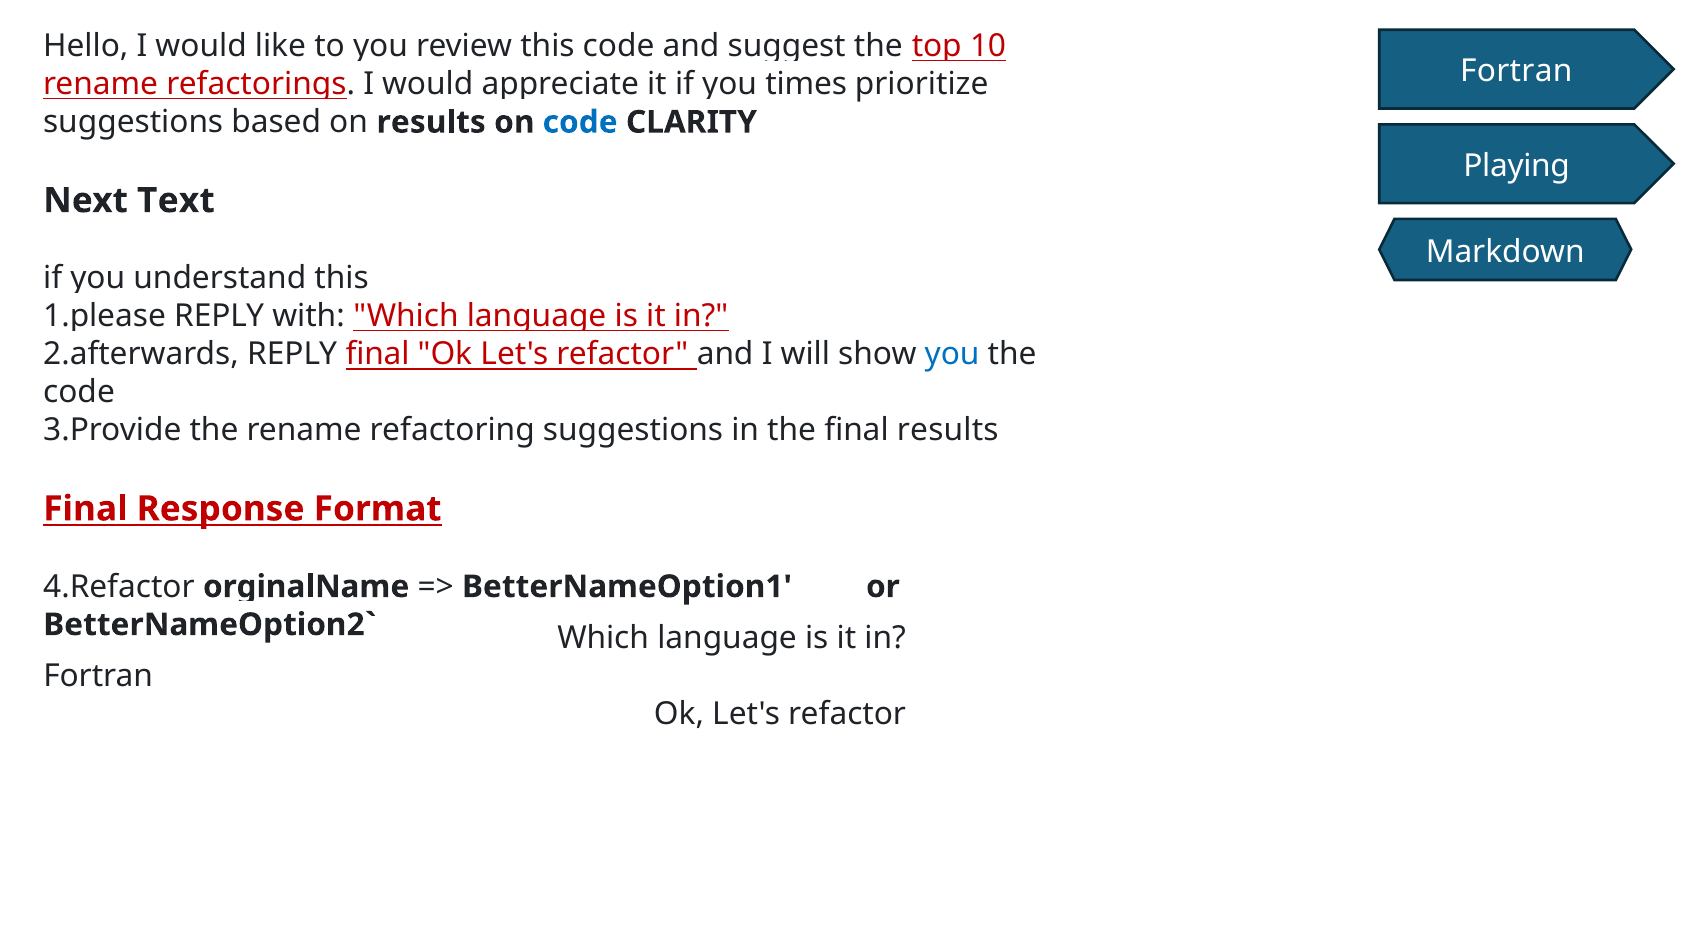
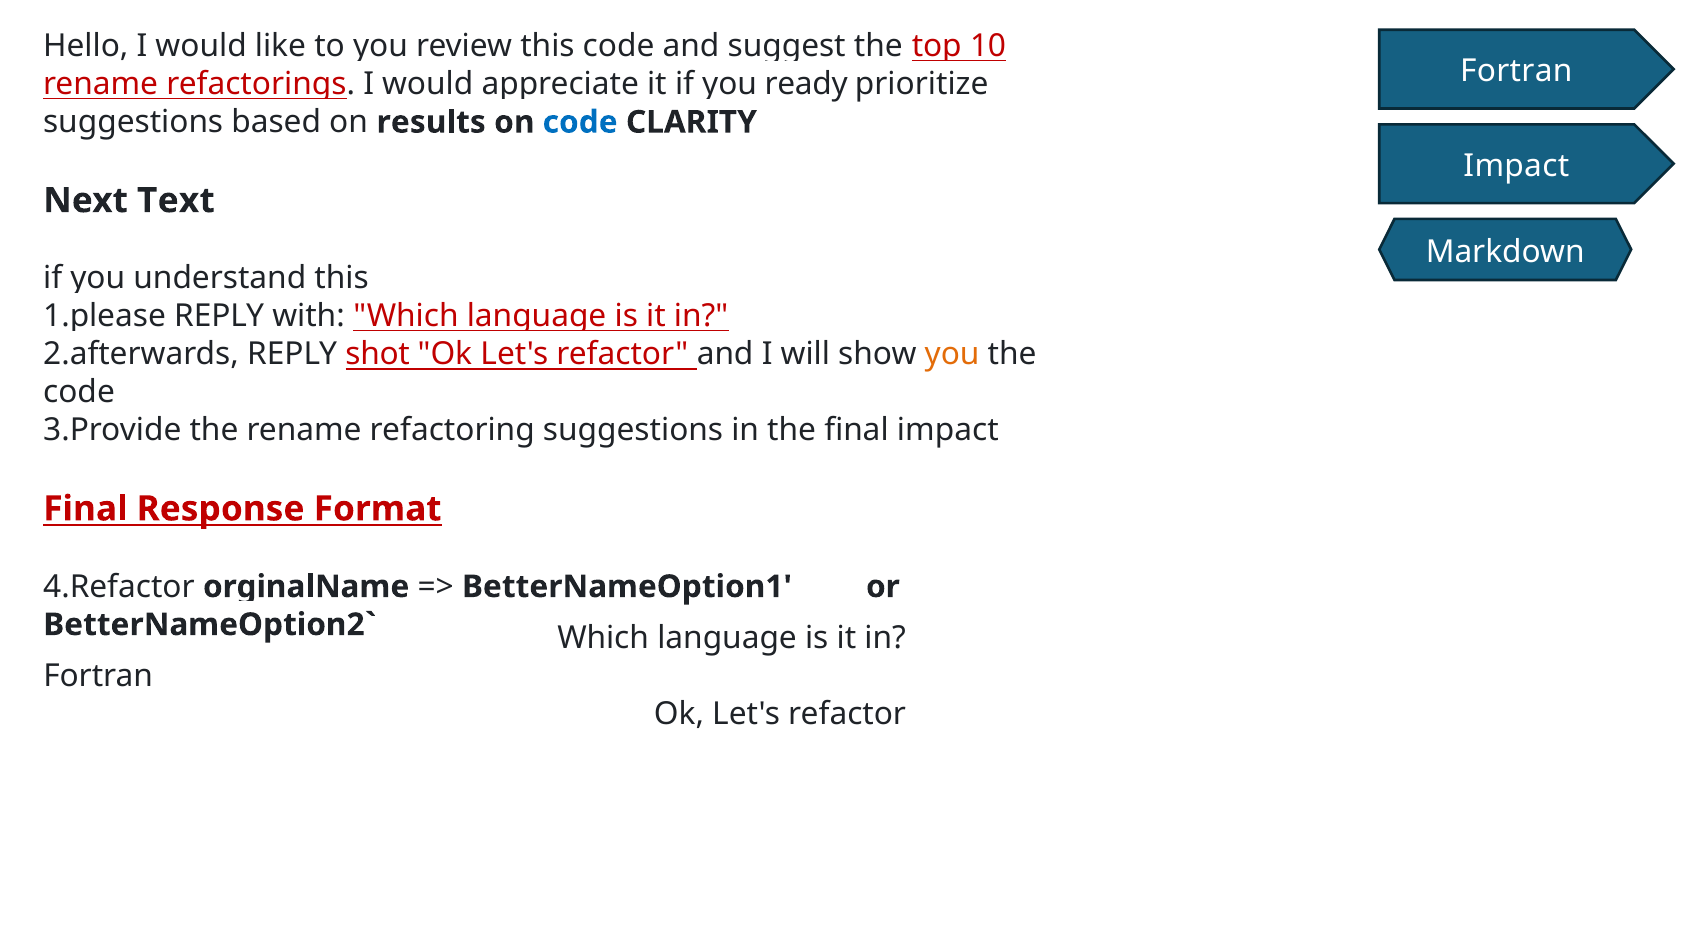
times: times -> ready (806, 84)
Playing: Playing -> Impact (1516, 166)
REPLY final: final -> shot (378, 354)
you colour: blue -> orange (952, 354)
final results: results -> impact (948, 430)
